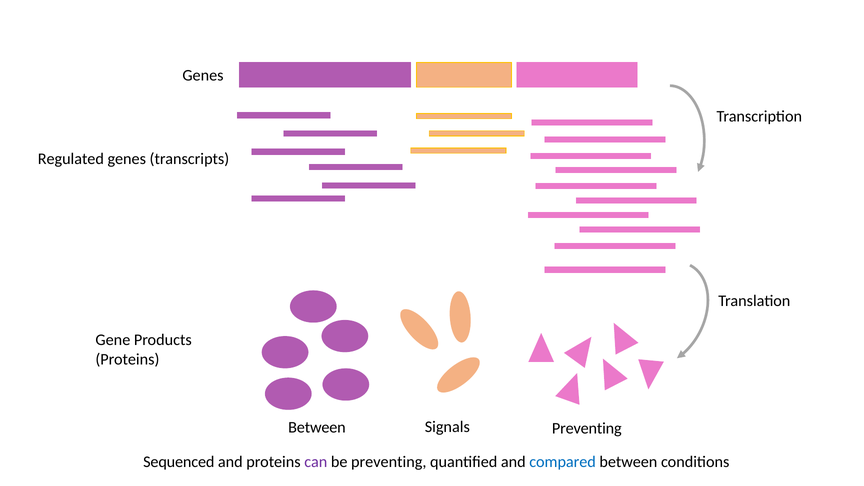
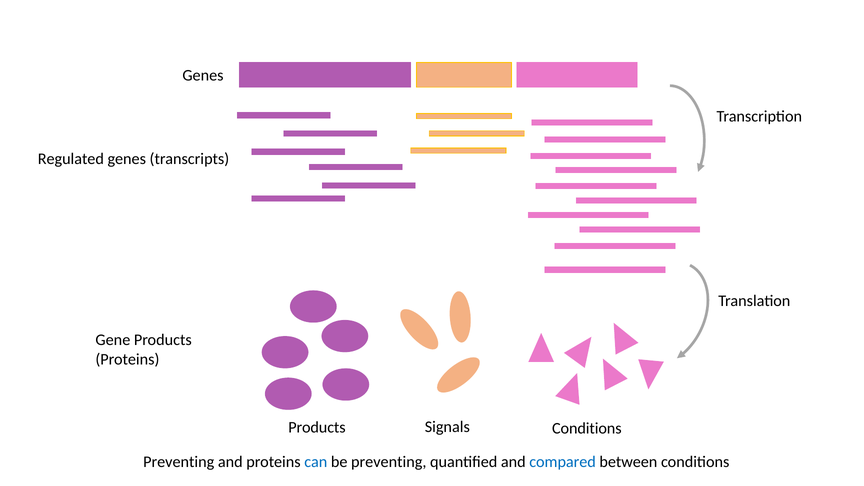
Between: Between -> Products (317, 427)
Signals Preventing: Preventing -> Conditions (587, 429)
Sequenced: Sequenced -> Preventing (179, 462)
can colour: purple -> blue (316, 462)
